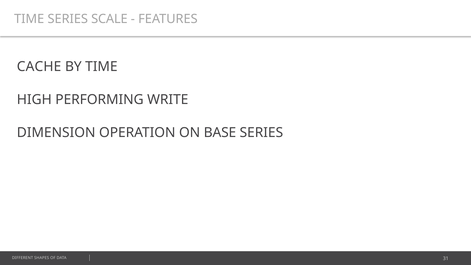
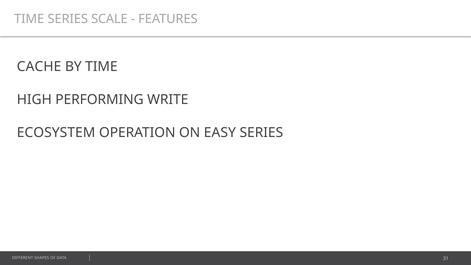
DIMENSION: DIMENSION -> ECOSYSTEM (56, 133)
BASE: BASE -> EASY (220, 133)
